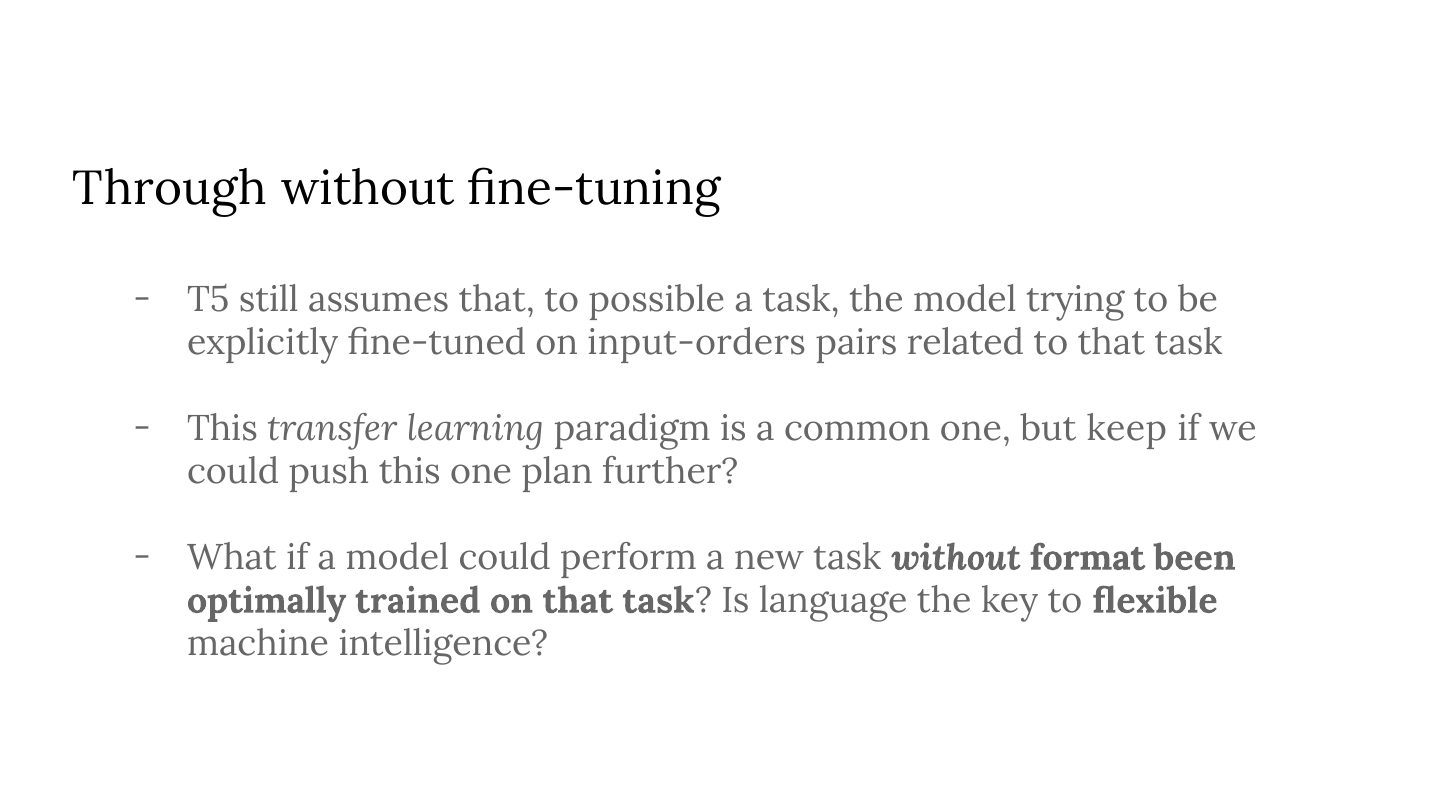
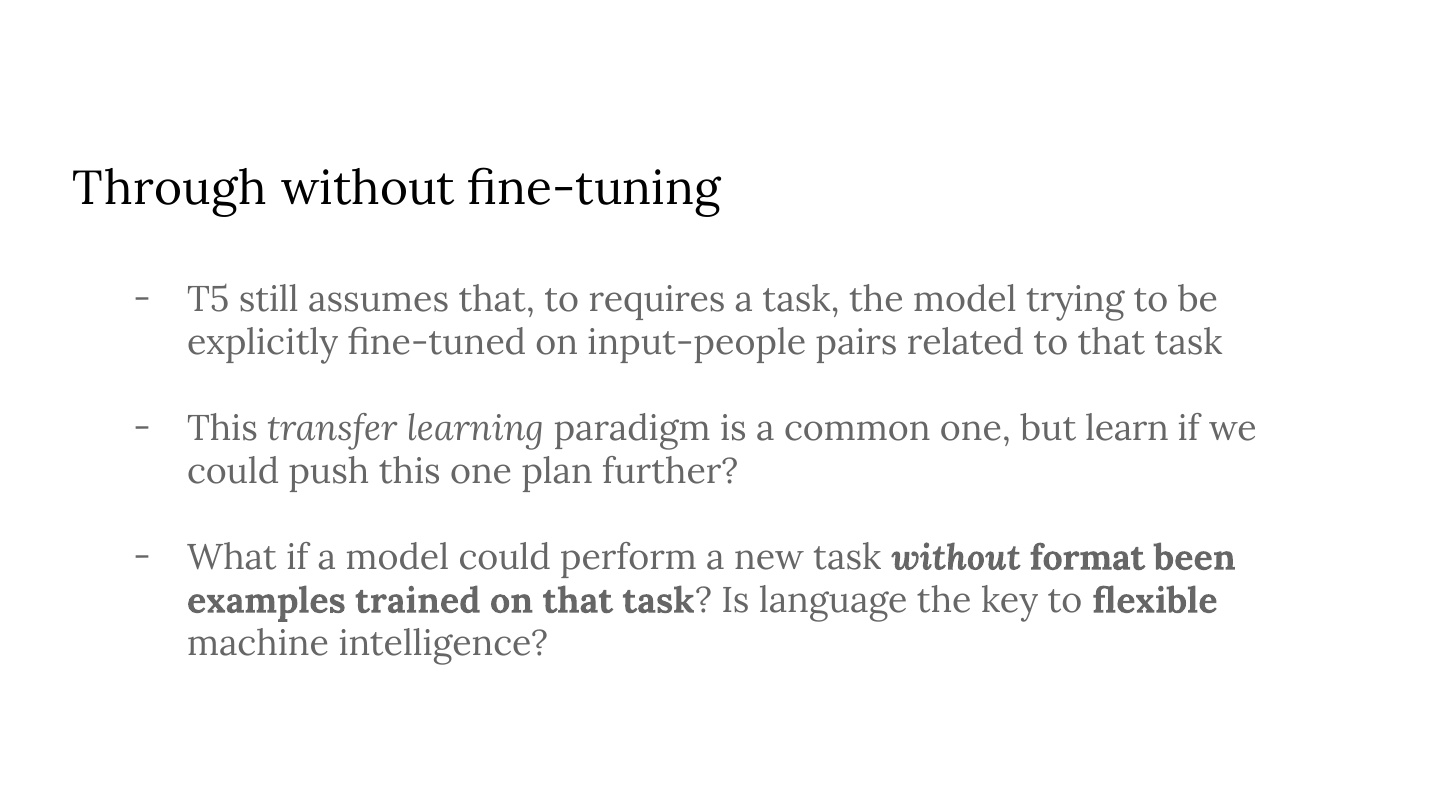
possible: possible -> requires (657, 300)
input-orders: input-orders -> input-people (697, 343)
keep: keep -> learn (1127, 429)
optimally: optimally -> examples (266, 601)
